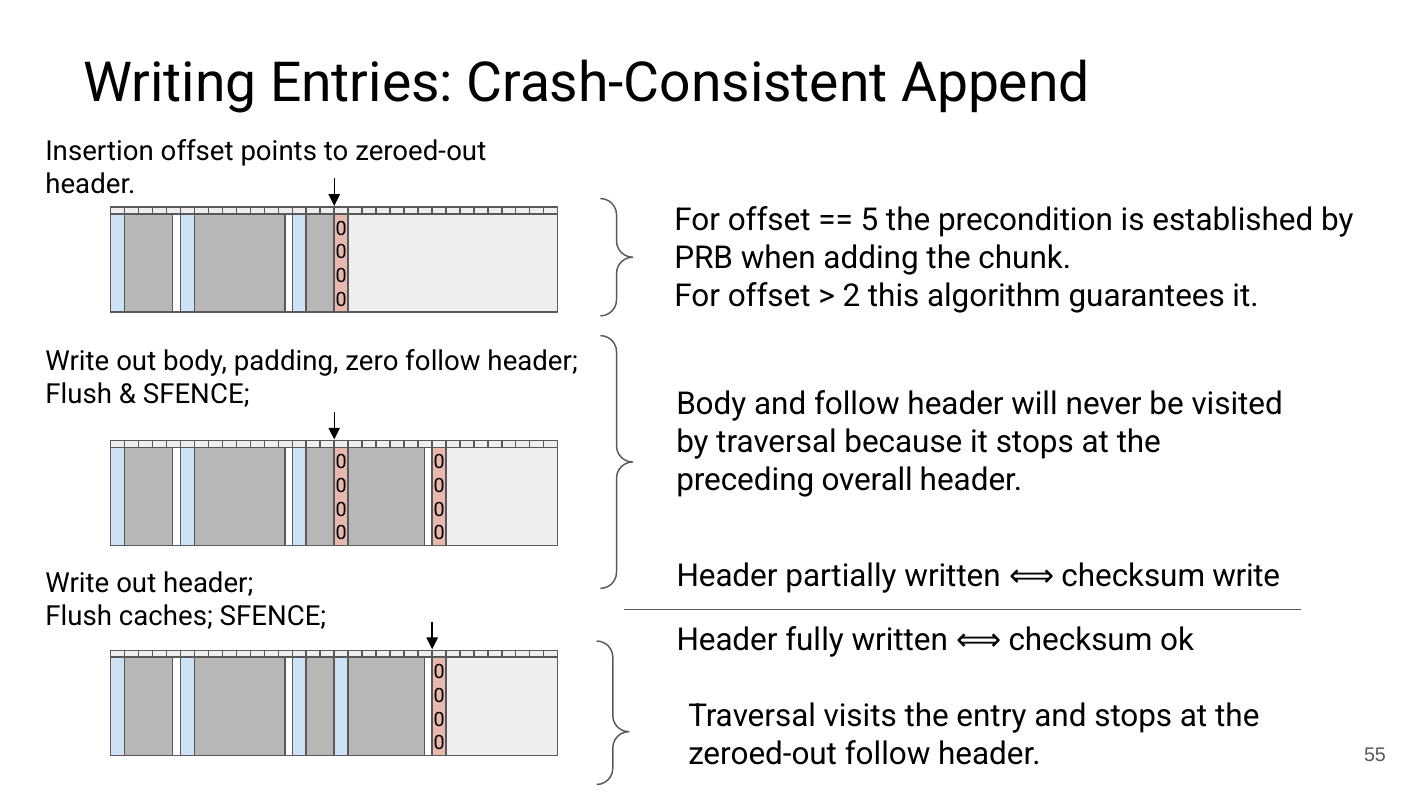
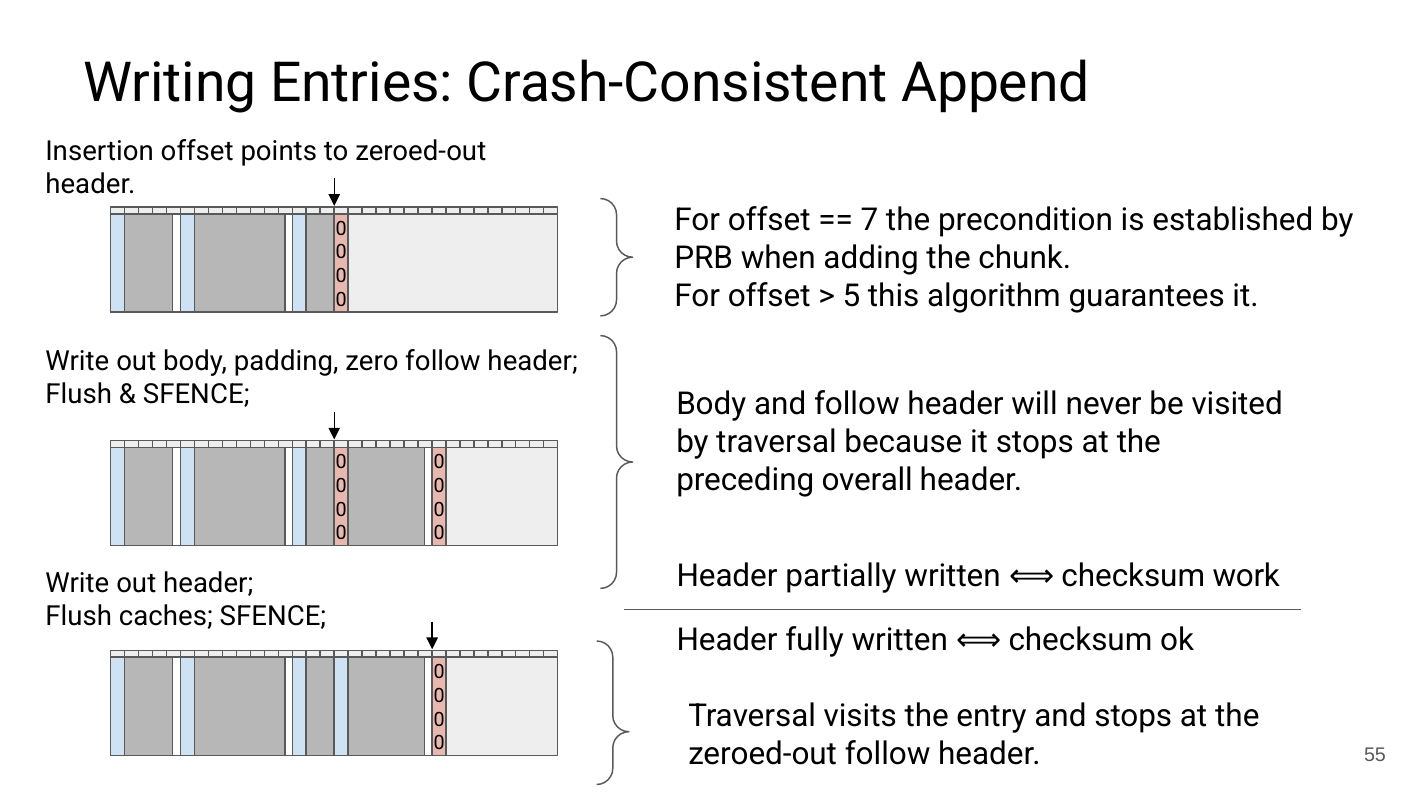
5: 5 -> 7 (870, 220)
2: 2 -> 5 (851, 296)
checksum write: write -> work (1246, 577)
